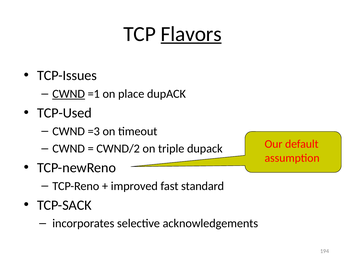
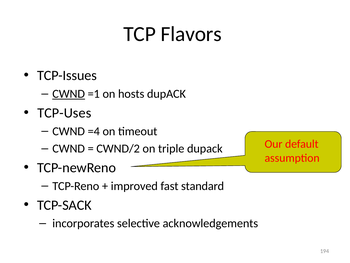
Flavors underline: present -> none (191, 34)
place: place -> hosts (131, 94)
TCP-Used: TCP-Used -> TCP-Uses (64, 113)
=3: =3 -> =4 (94, 131)
